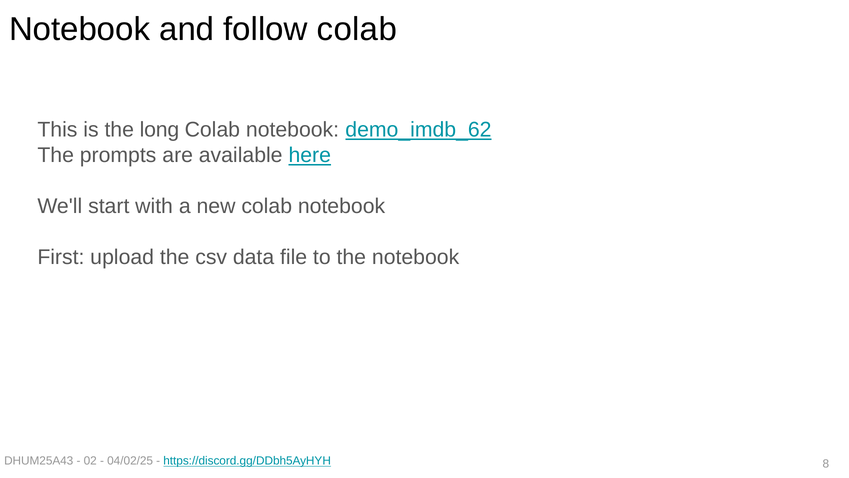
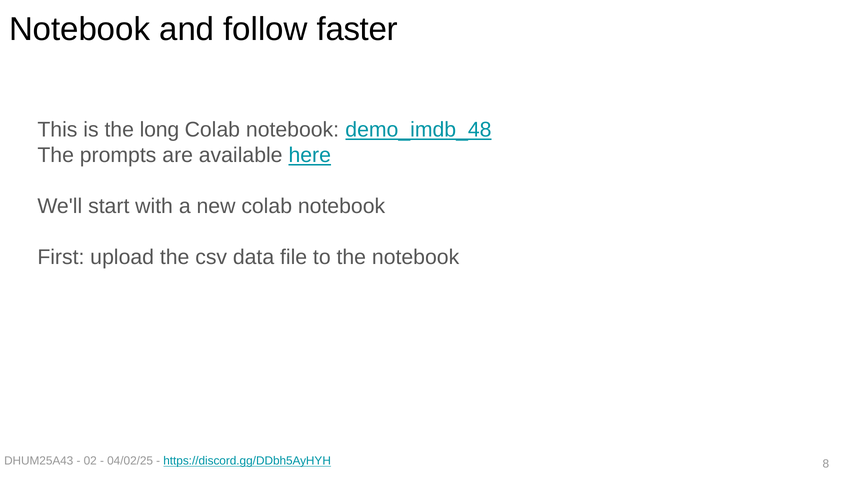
follow colab: colab -> faster (357, 29)
demo_imdb_62: demo_imdb_62 -> demo_imdb_48 (418, 130)
